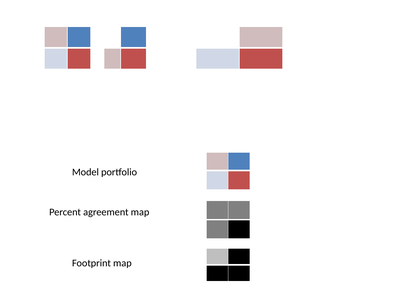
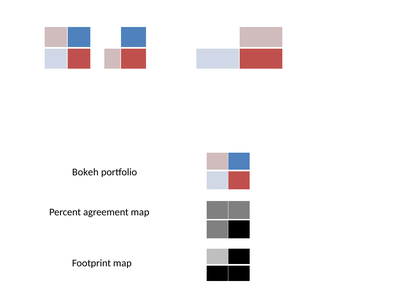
Model: Model -> Bokeh (85, 172)
